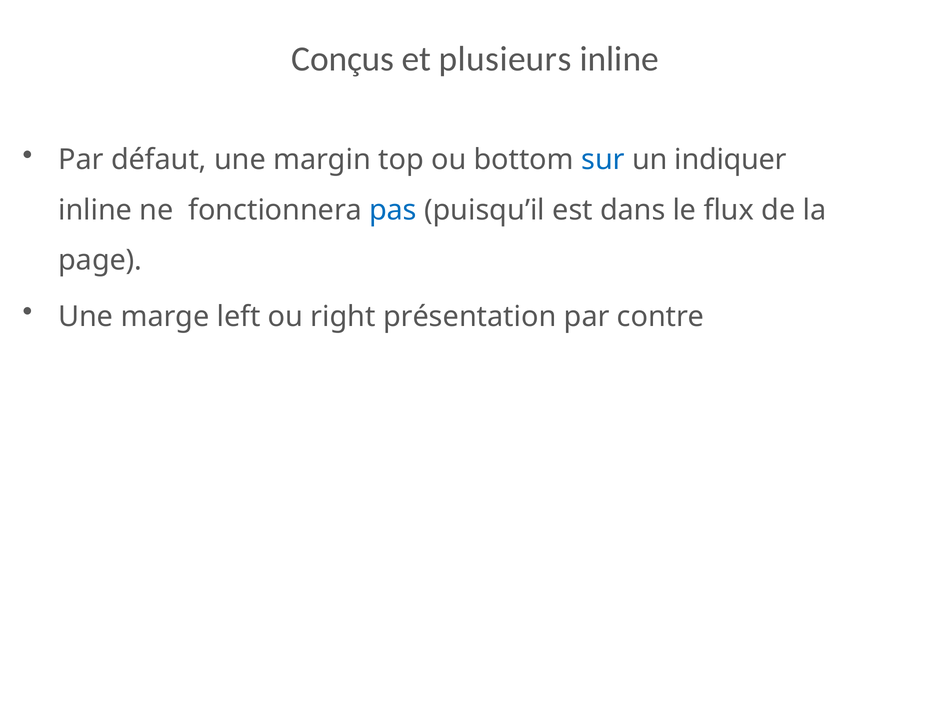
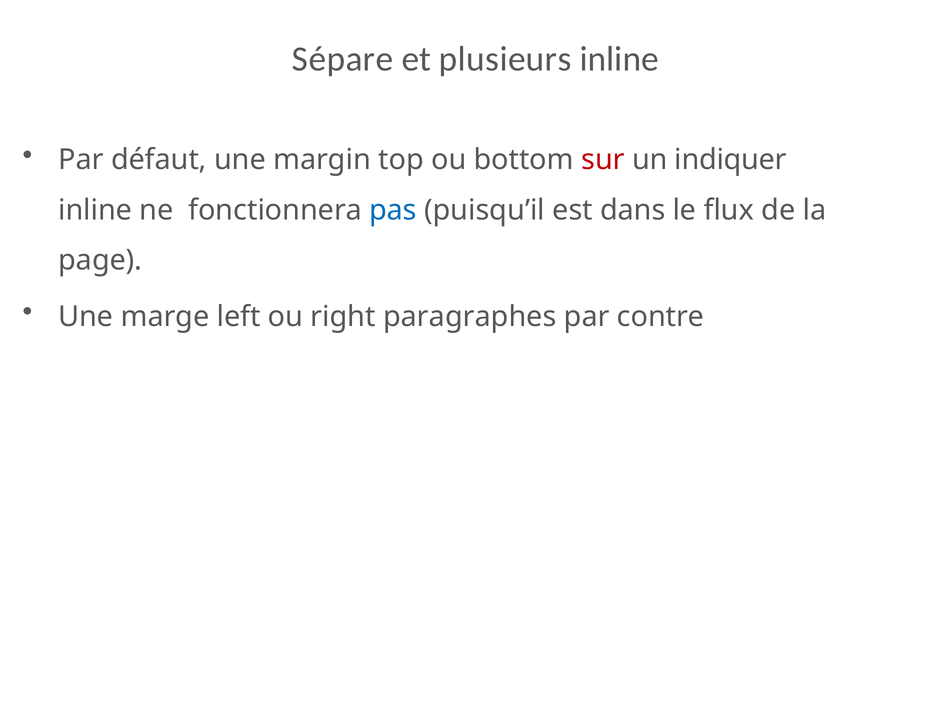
Conçus: Conçus -> Sépare (343, 59)
sur colour: blue -> red (603, 160)
présentation: présentation -> paragraphes (470, 316)
